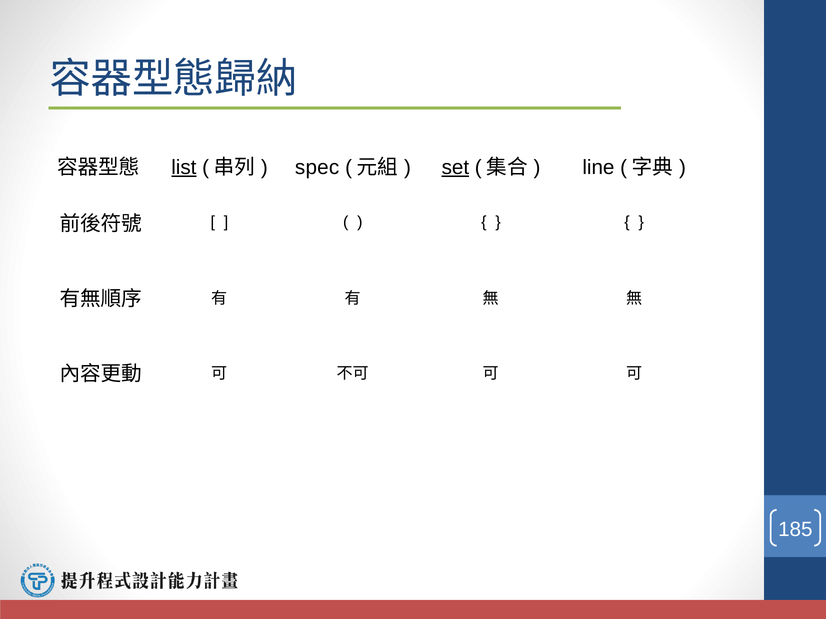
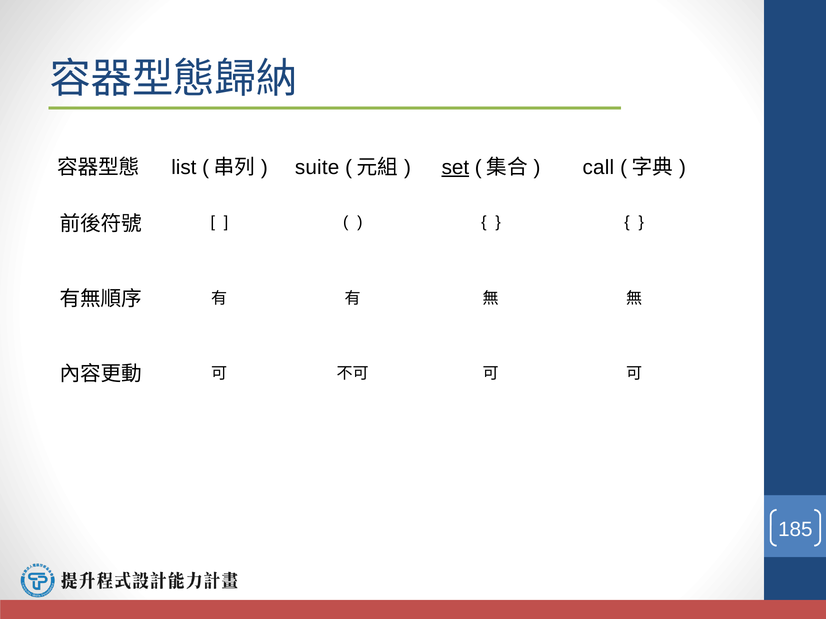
list underline: present -> none (184, 168)
spec: spec -> suite (317, 168)
line: line -> call (598, 168)
